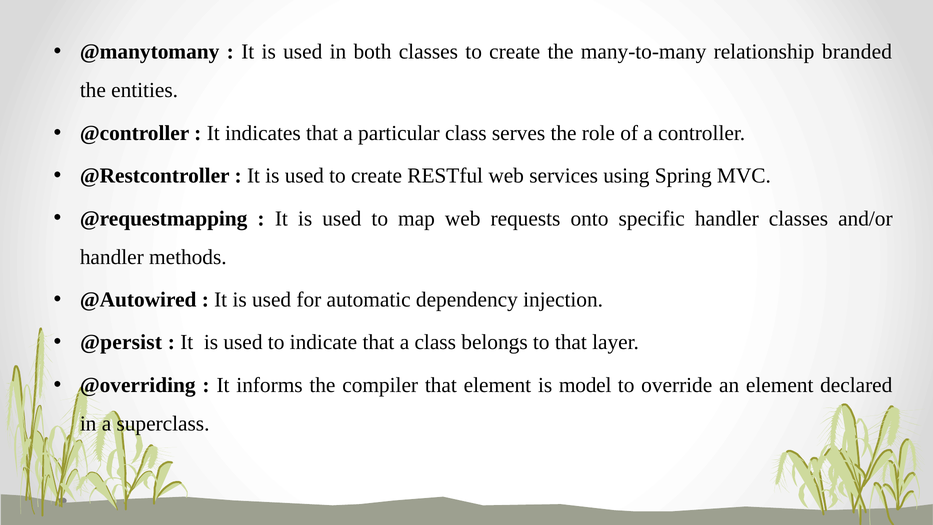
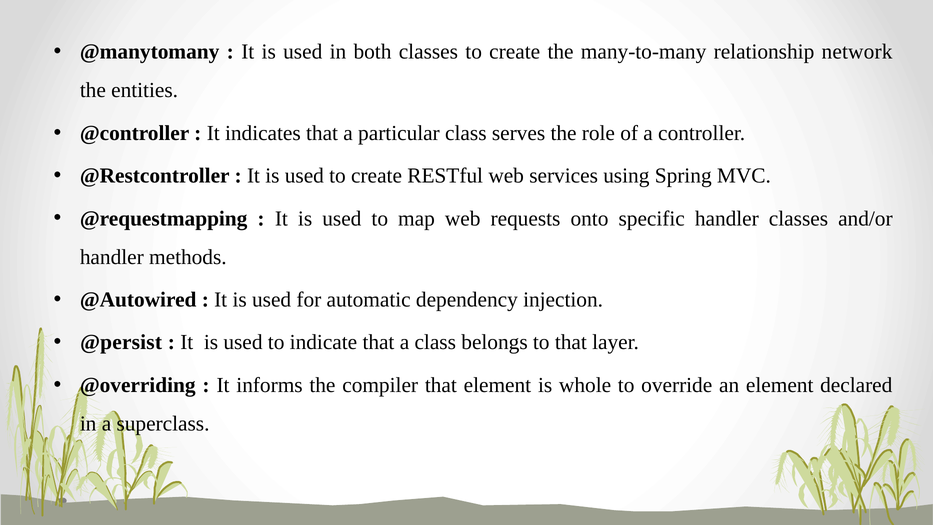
branded: branded -> network (857, 52)
model: model -> whole (585, 385)
